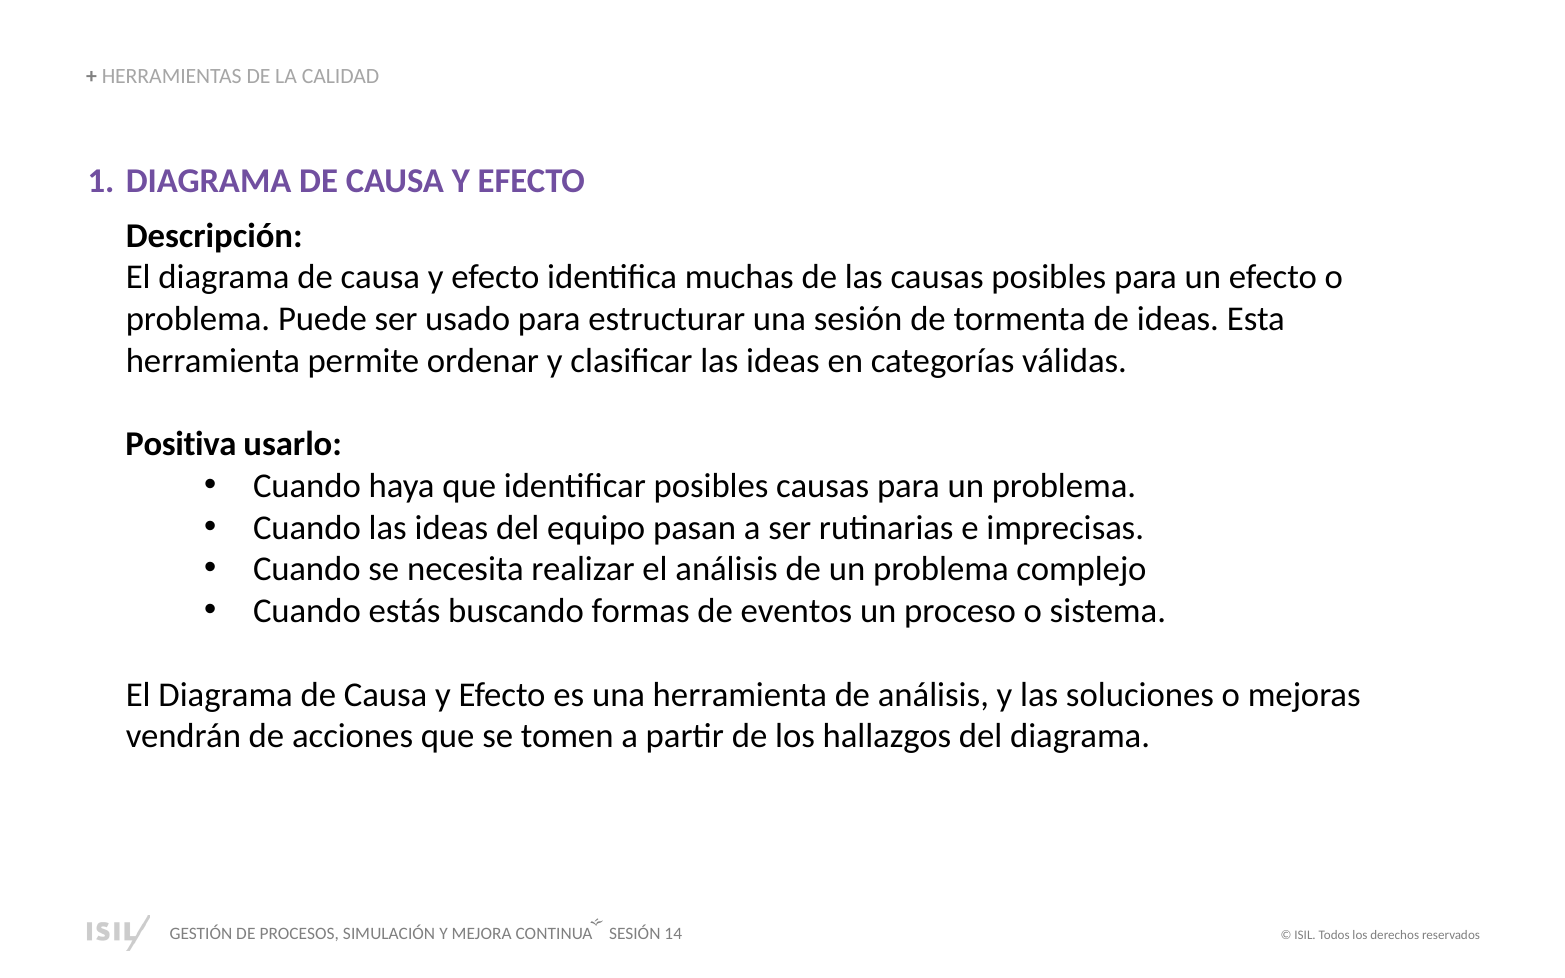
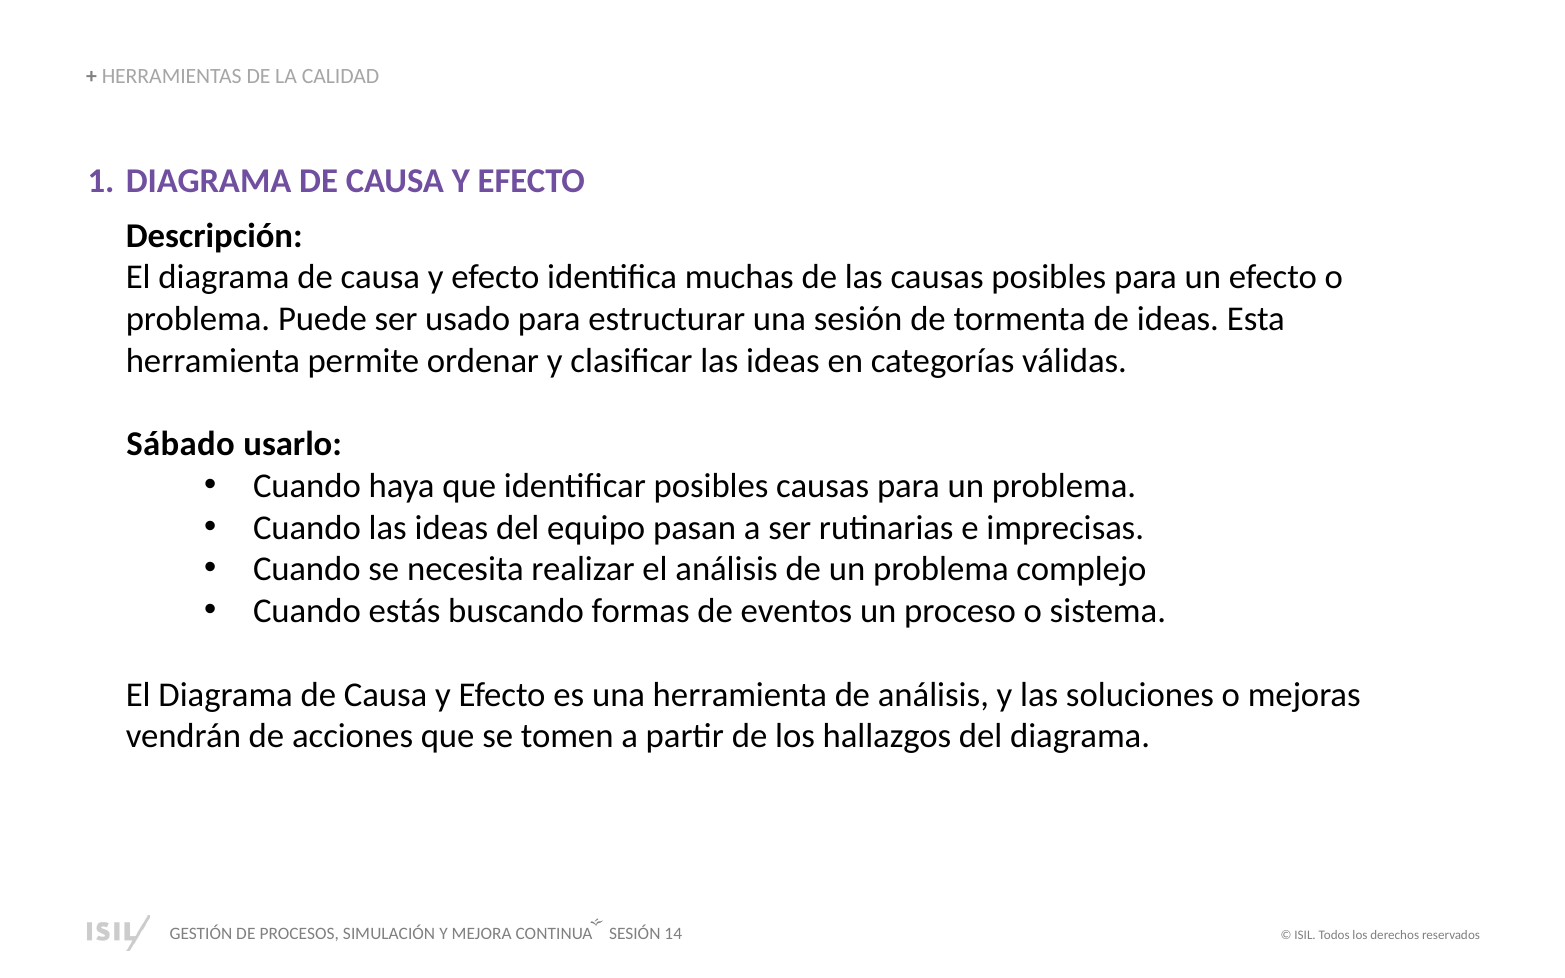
Positiva: Positiva -> Sábado (181, 444)
